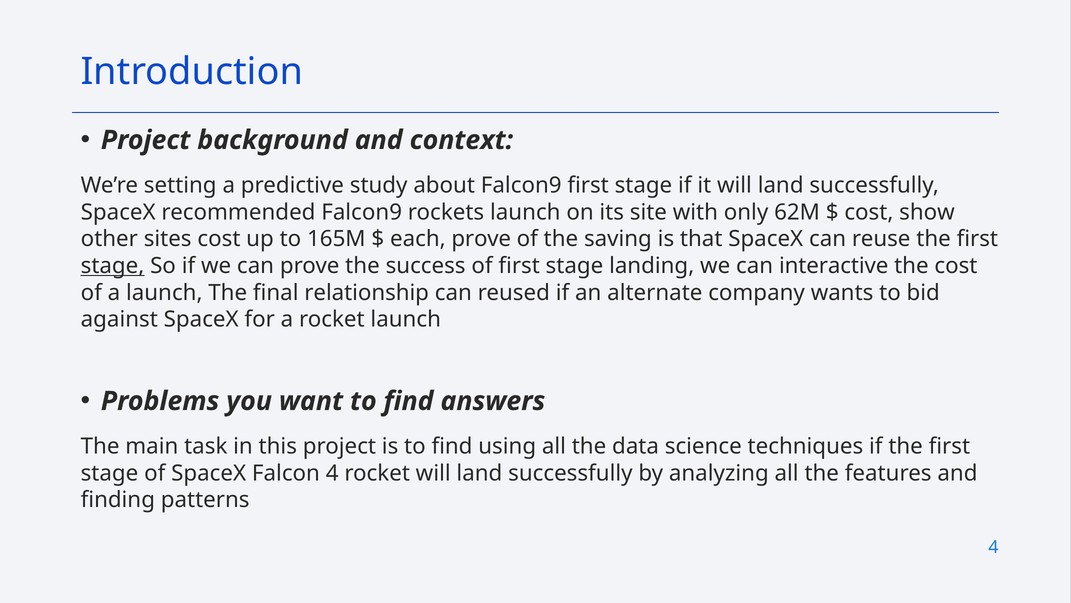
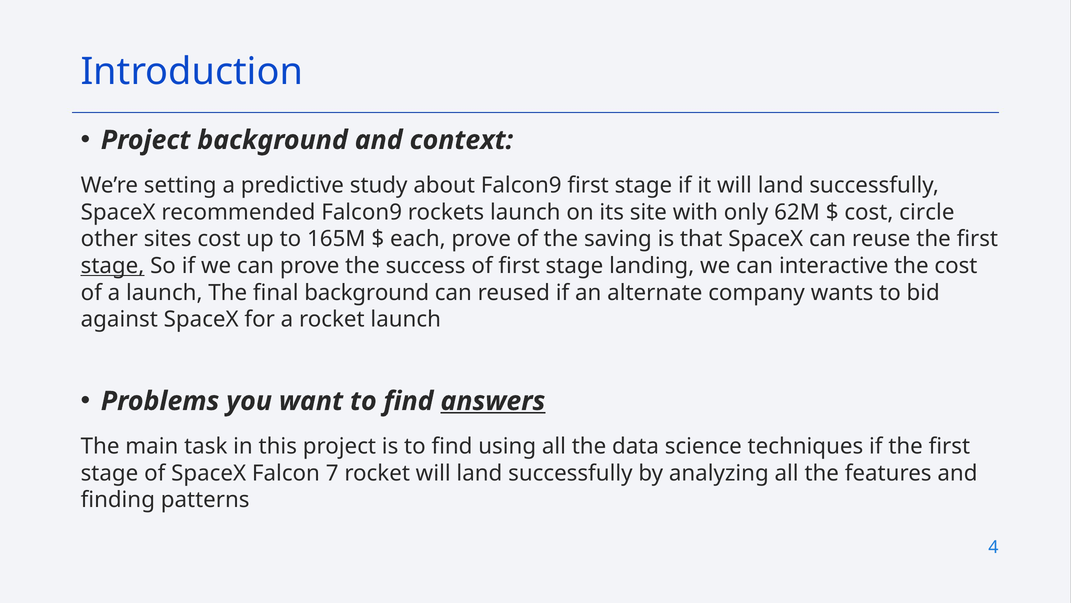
show: show -> circle (927, 212)
final relationship: relationship -> background (367, 292)
answers underline: none -> present (493, 401)
Falcon 4: 4 -> 7 (332, 473)
